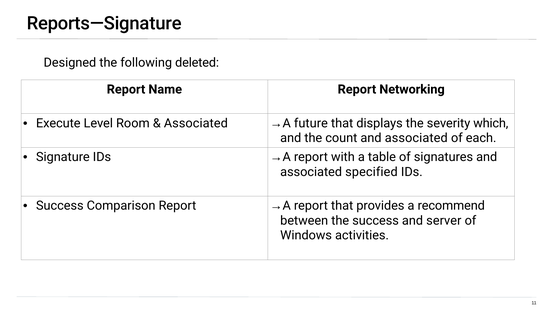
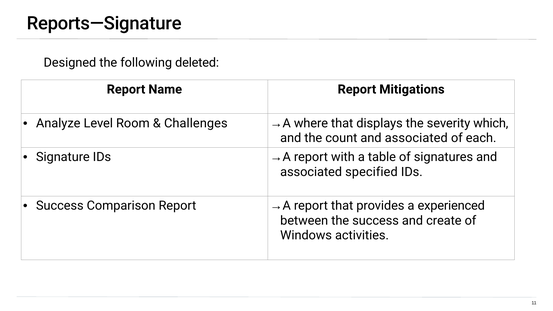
Networking: Networking -> Mitigations (412, 89)
Execute: Execute -> Analyze (58, 123)
Associated: Associated -> Challenges (196, 123)
future: future -> where (311, 123)
recommend: recommend -> experienced (451, 206)
server: server -> create (444, 221)
